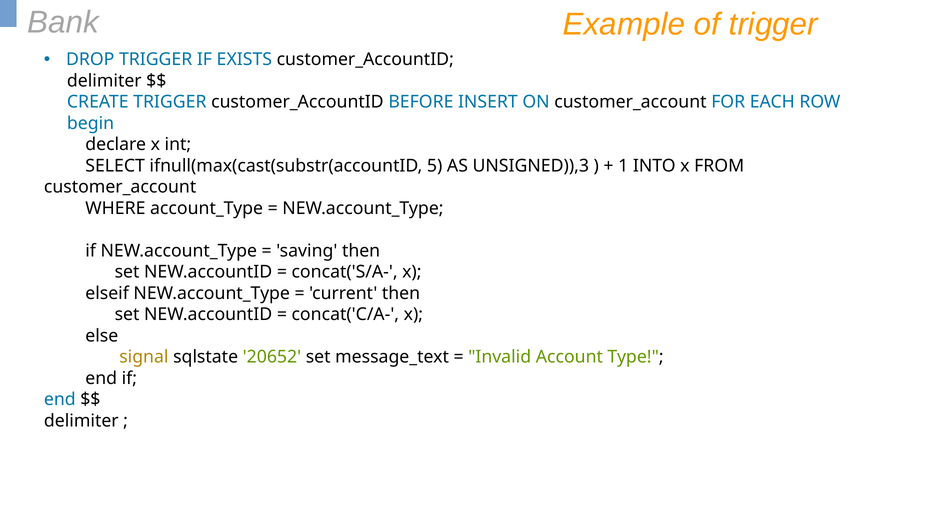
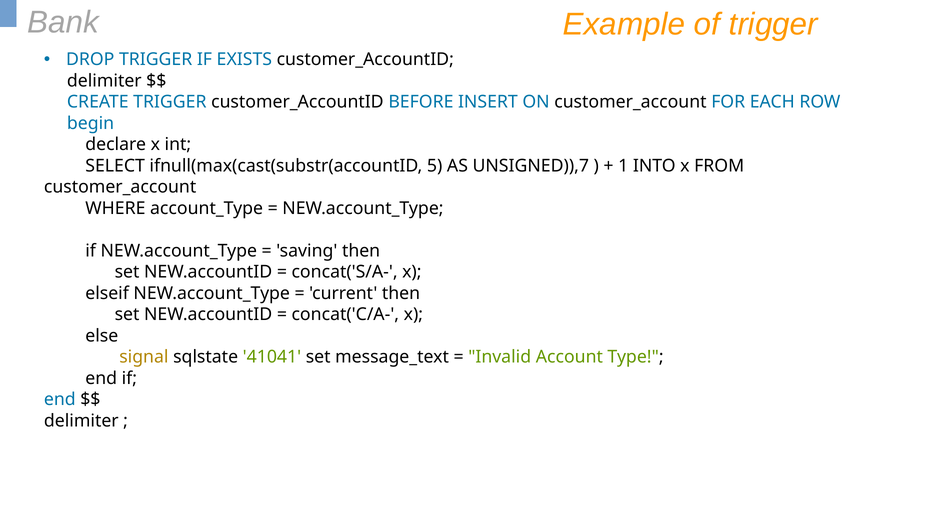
UNSIGNED)),3: UNSIGNED)),3 -> UNSIGNED)),7 (531, 166)
20652: 20652 -> 41041 (272, 357)
